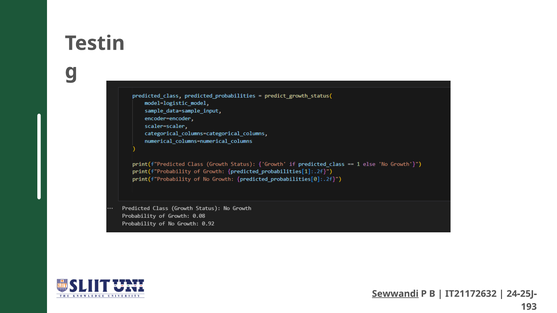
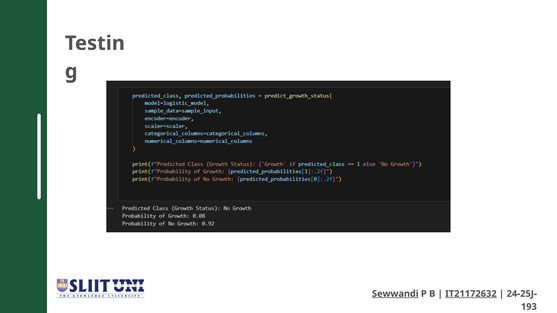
IT21172632 underline: none -> present (471, 294)
